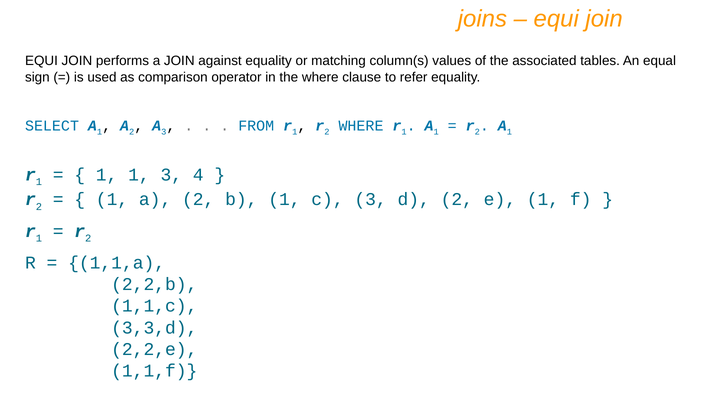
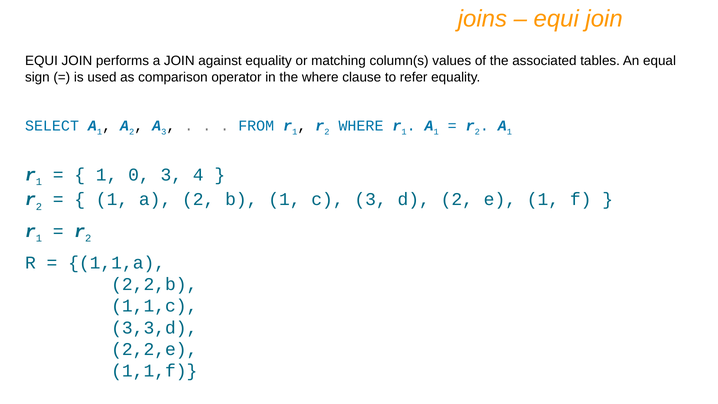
1 1: 1 -> 0 (139, 175)
